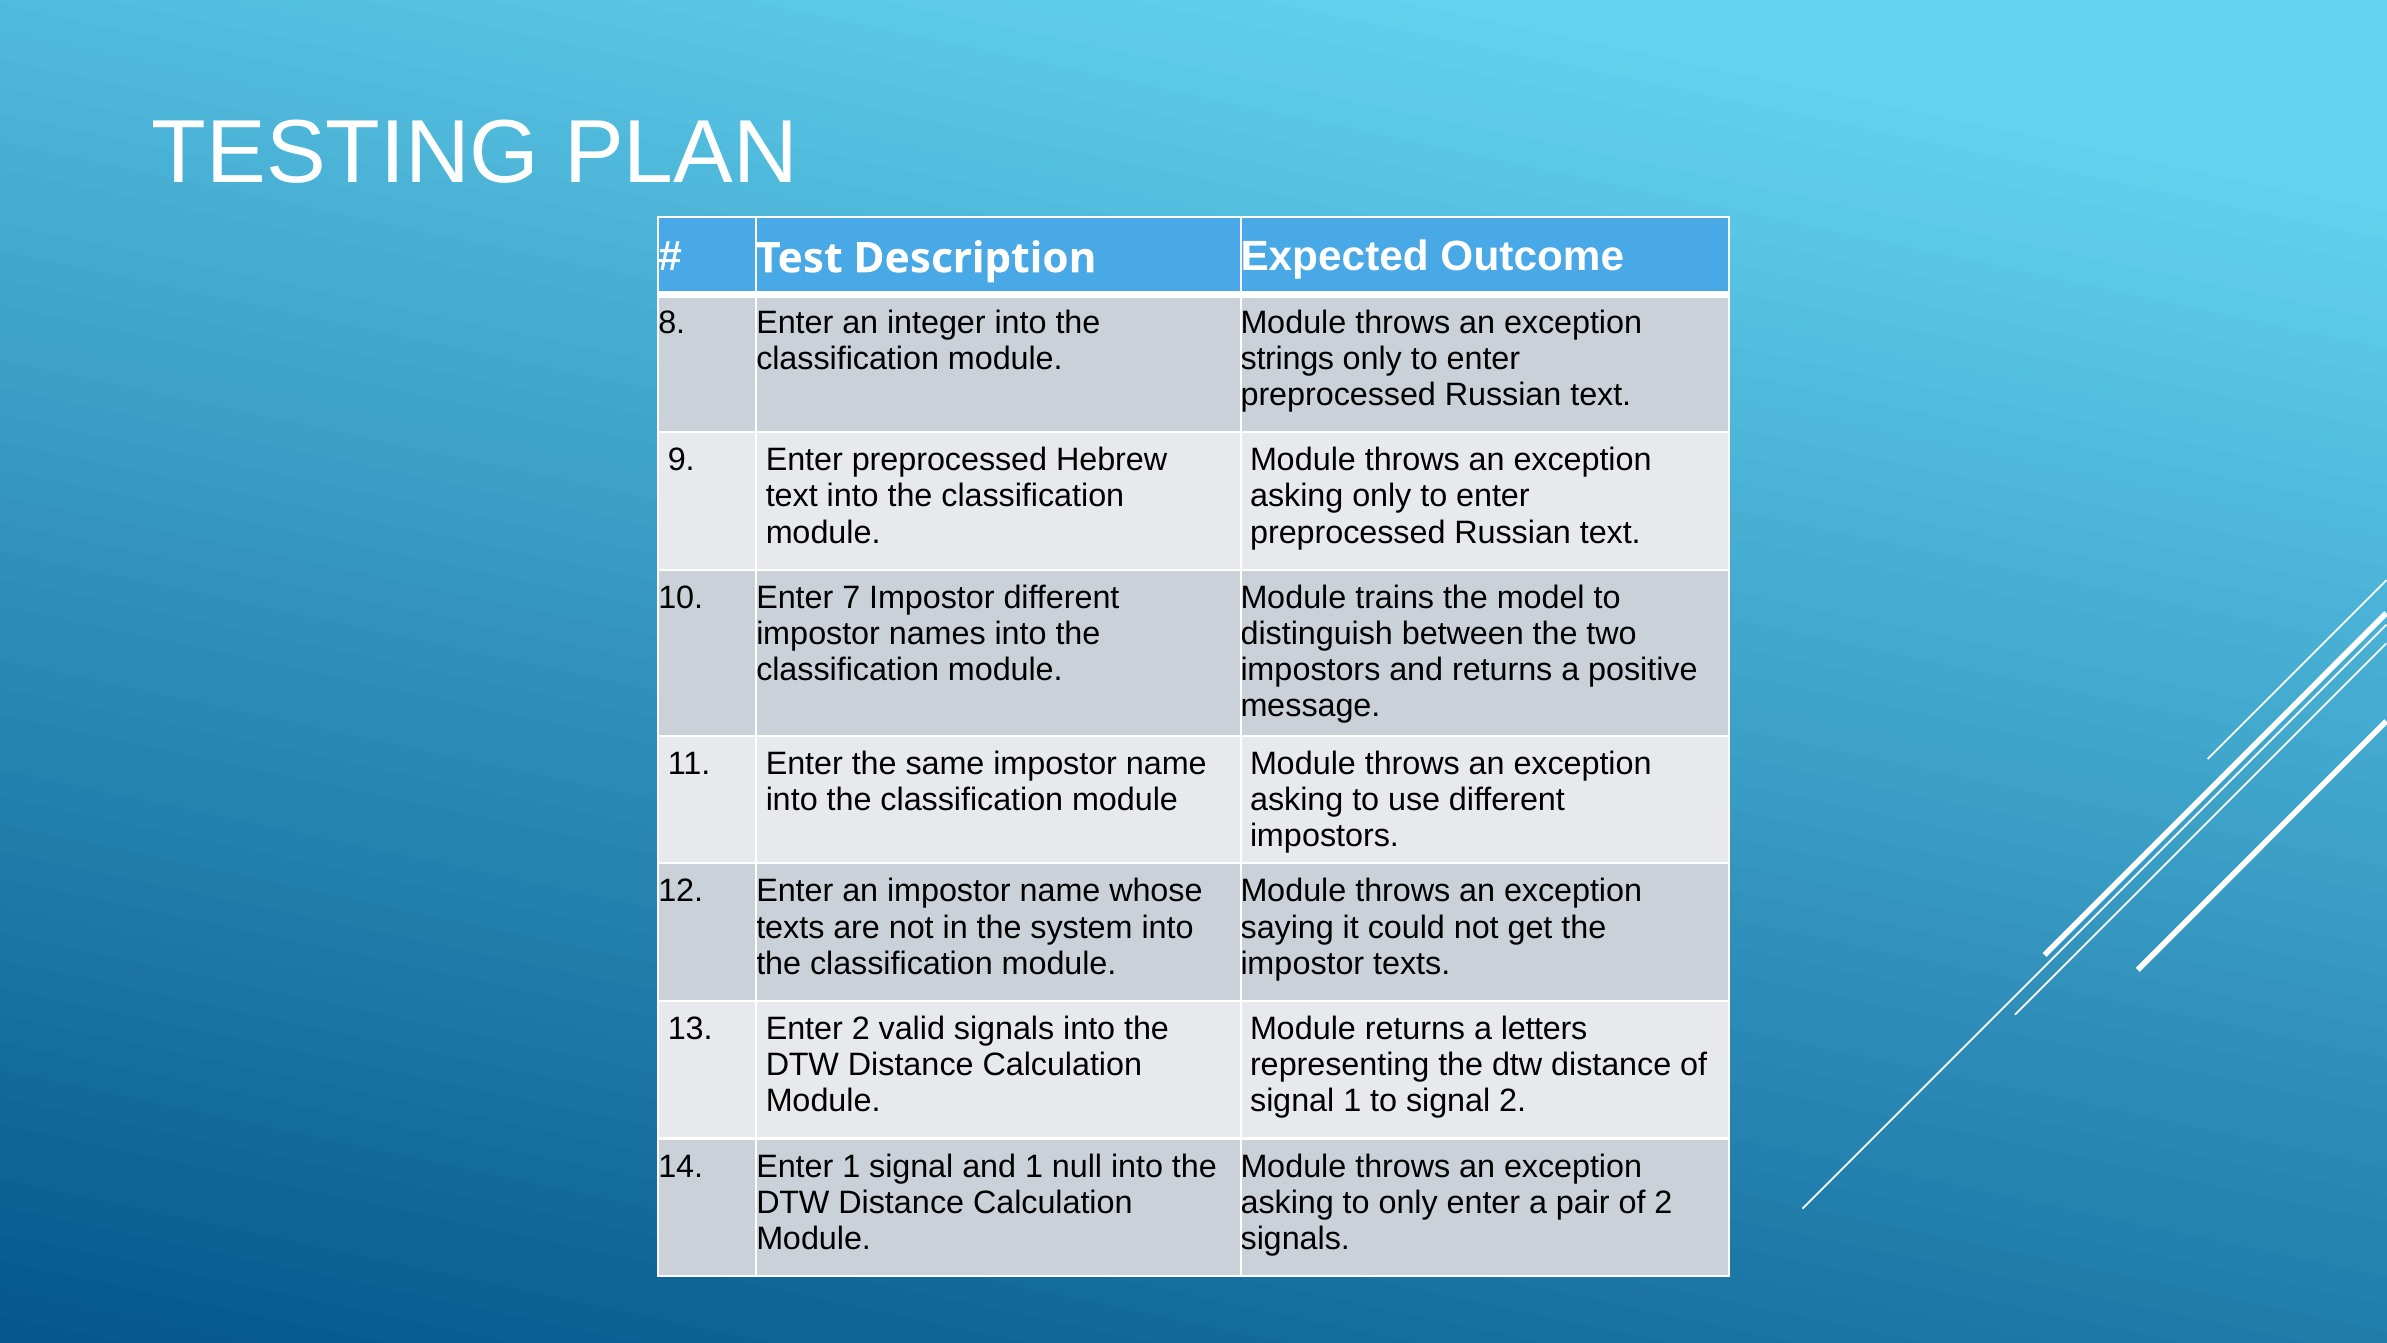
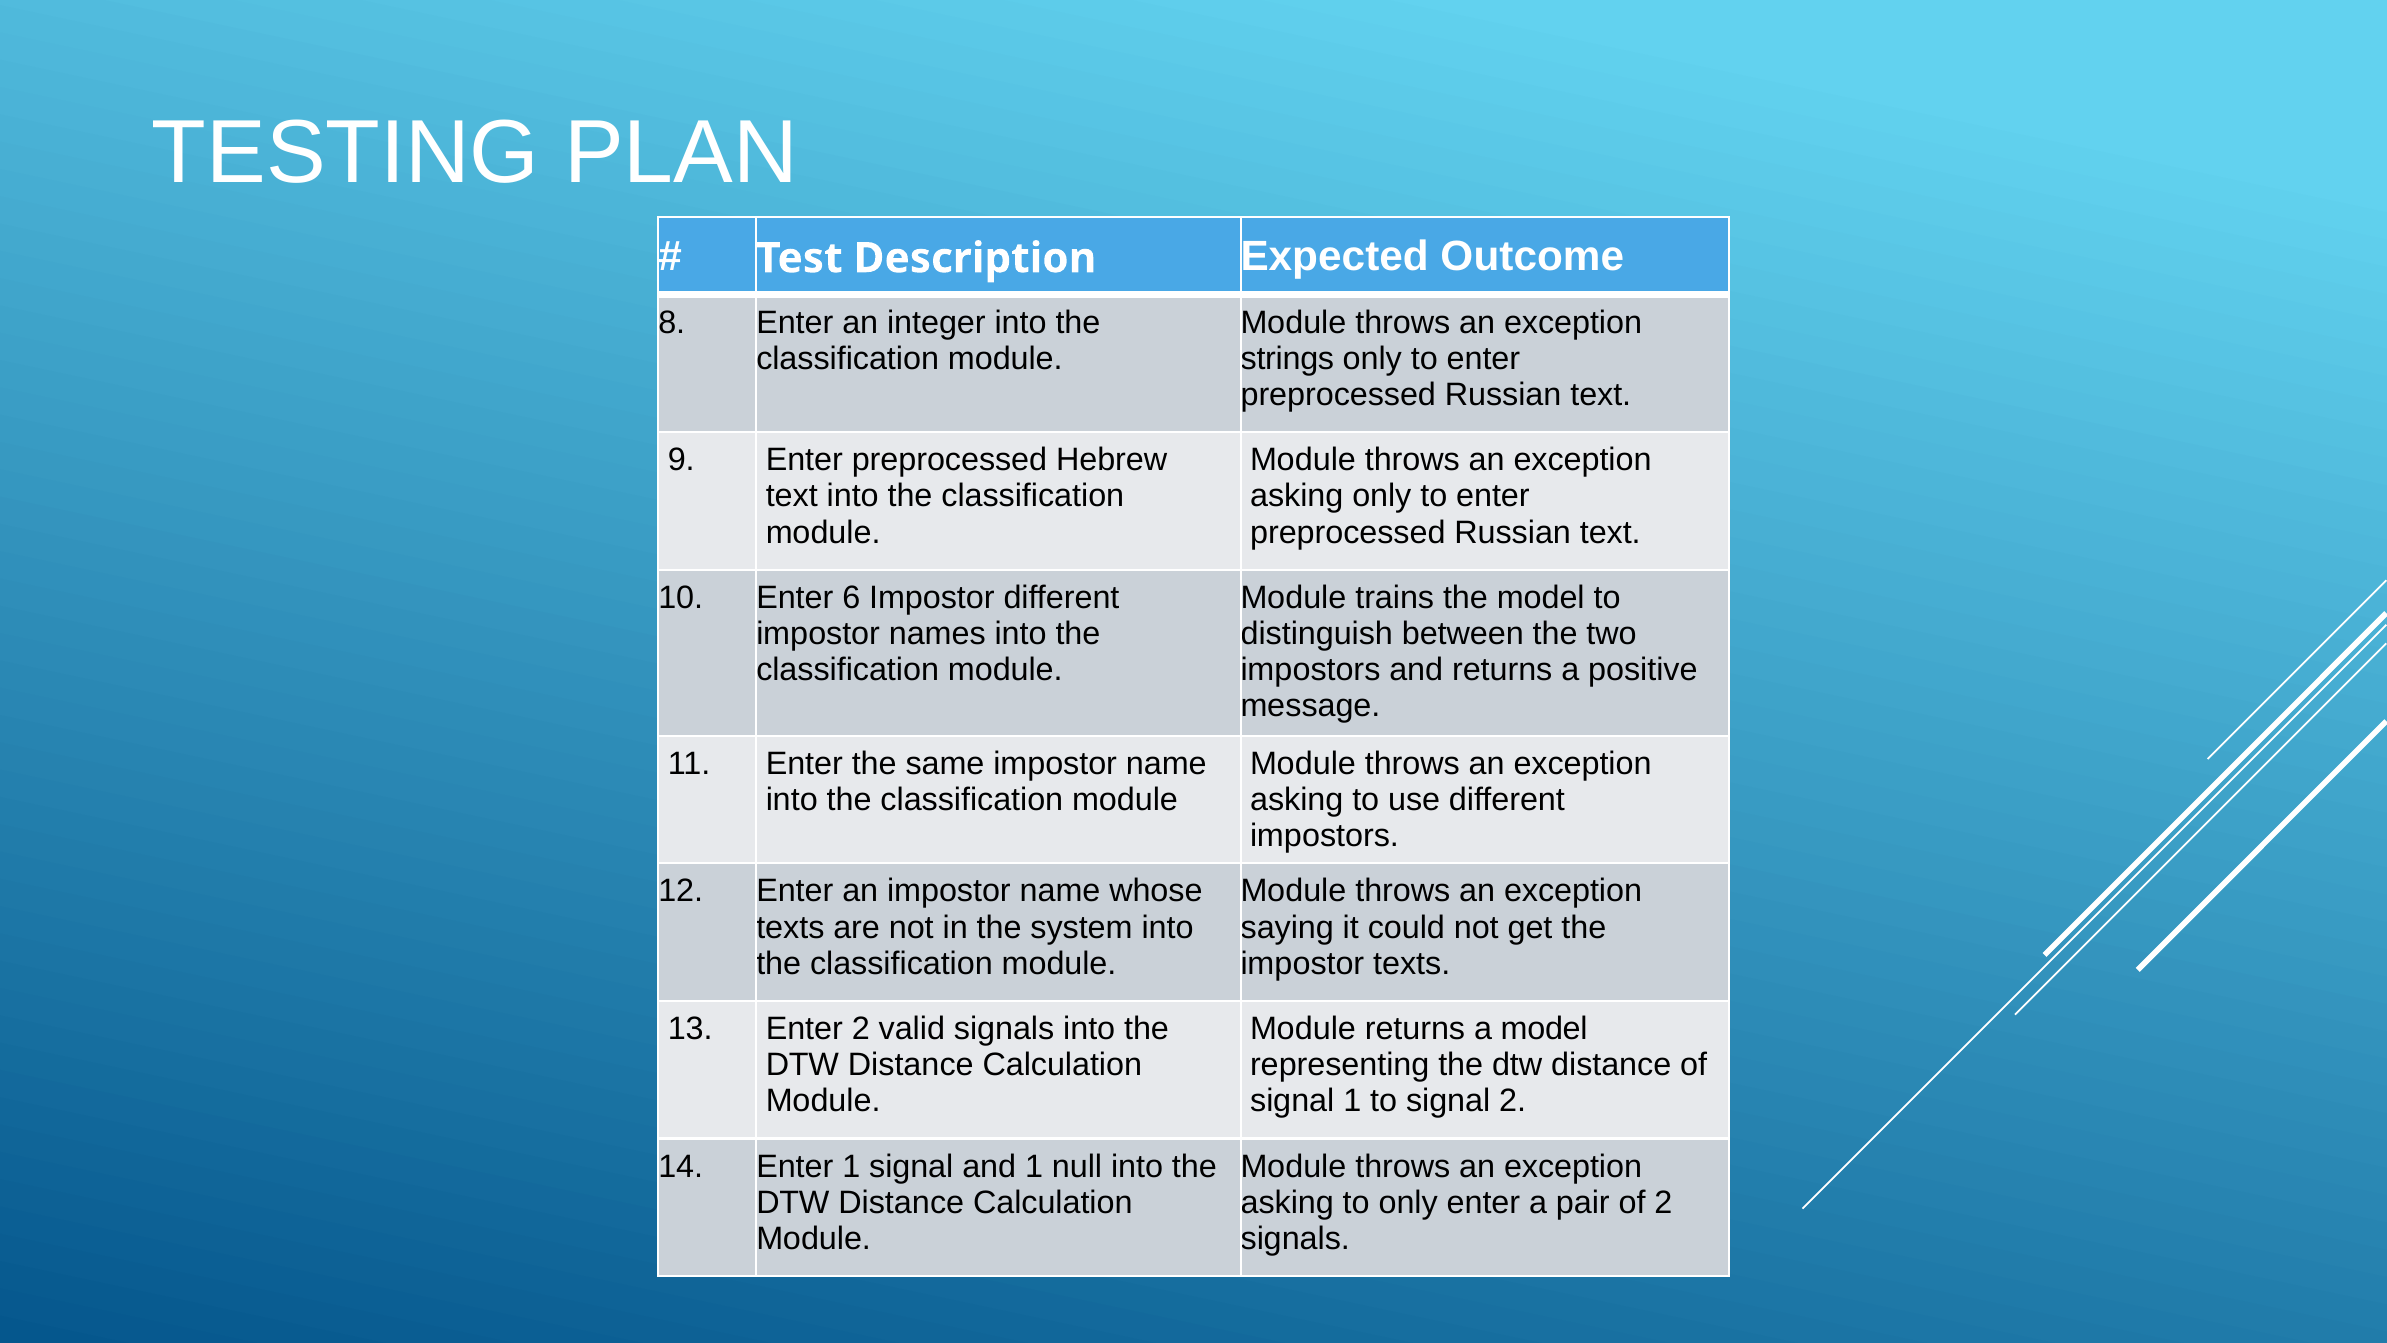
7: 7 -> 6 (851, 598)
a letters: letters -> model (1544, 1029)
